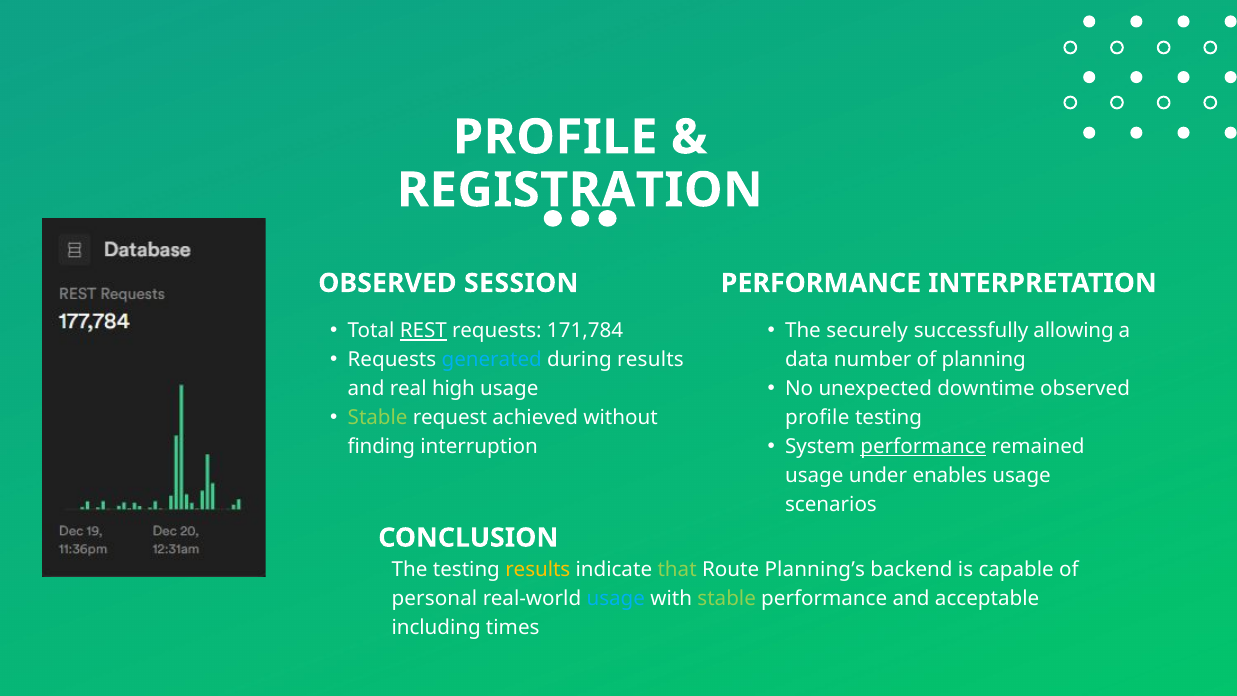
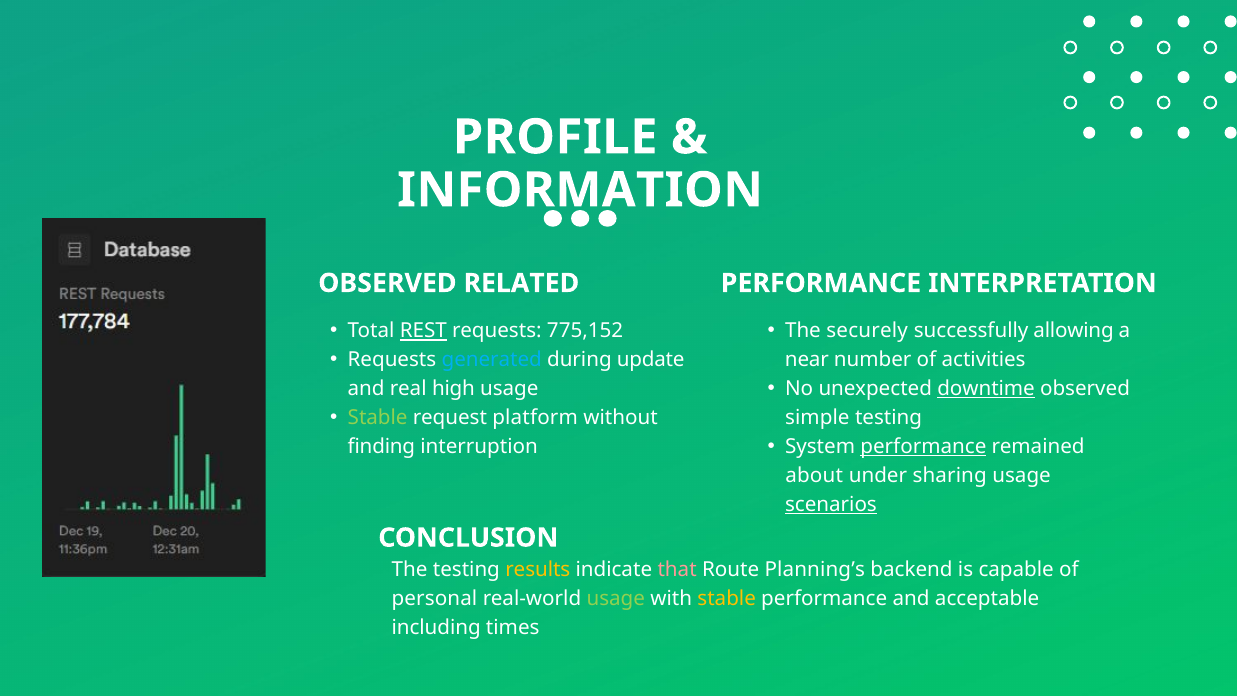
REGISTRATION: REGISTRATION -> INFORMATION (580, 190)
SESSION: SESSION -> RELATED (521, 283)
171,784: 171,784 -> 775,152 (585, 331)
during results: results -> update (651, 360)
data: data -> near (807, 360)
planning: planning -> activities (984, 360)
downtime underline: none -> present (986, 389)
achieved: achieved -> platform (535, 418)
profile: profile -> simple (817, 418)
usage: usage -> about (814, 475)
enables: enables -> sharing (950, 475)
scenarios underline: none -> present (831, 504)
that colour: light green -> pink (677, 570)
usage colour: light blue -> light green (616, 599)
stable colour: light green -> yellow (727, 599)
